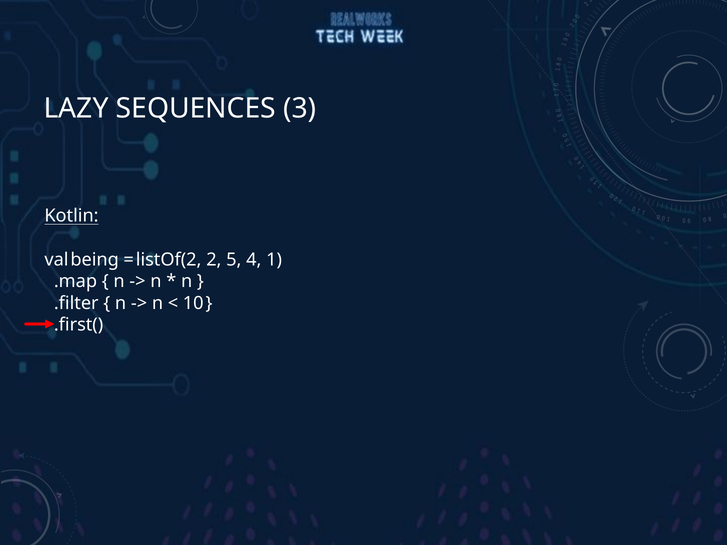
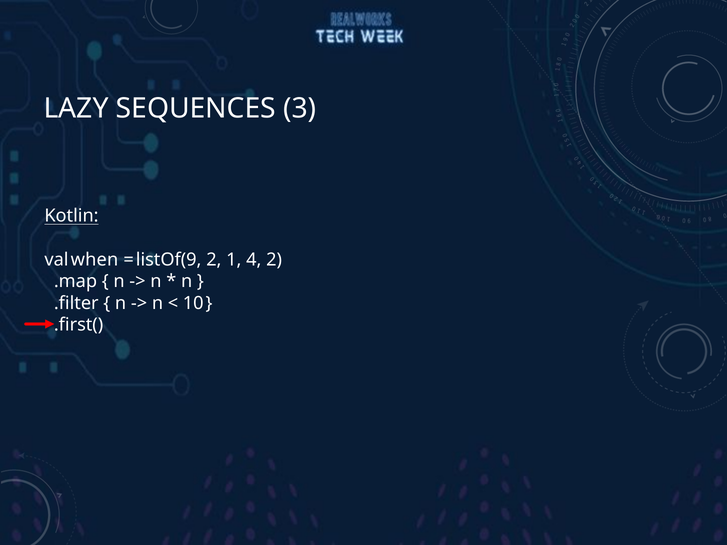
being: being -> when (94, 260)
listOf(2: listOf(2 -> listOf(9 (169, 260)
5: 5 -> 1 (234, 260)
4 1: 1 -> 2 (274, 260)
